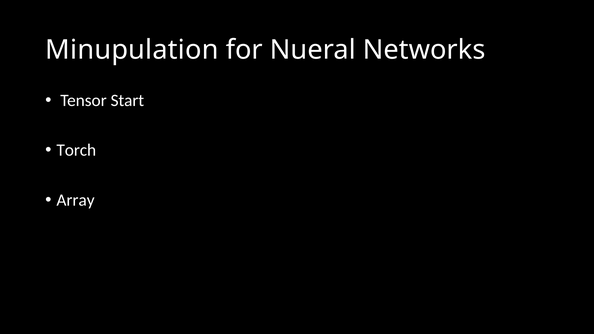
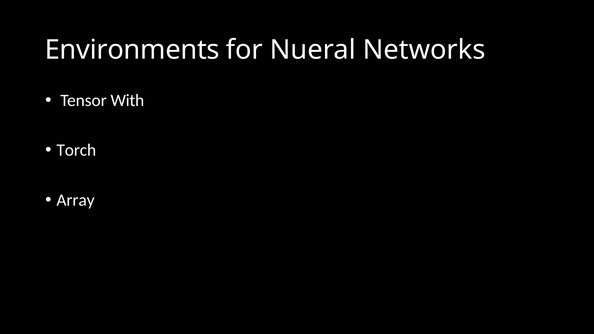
Minupulation: Minupulation -> Environments (132, 50)
Start: Start -> With (127, 100)
